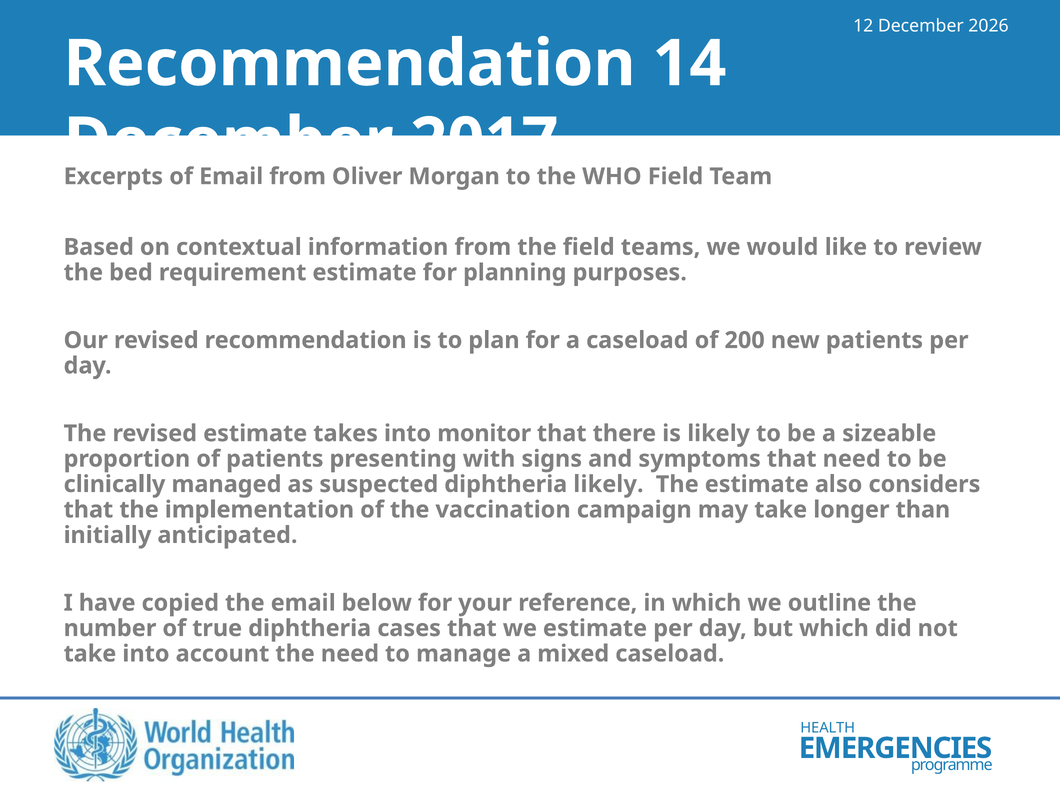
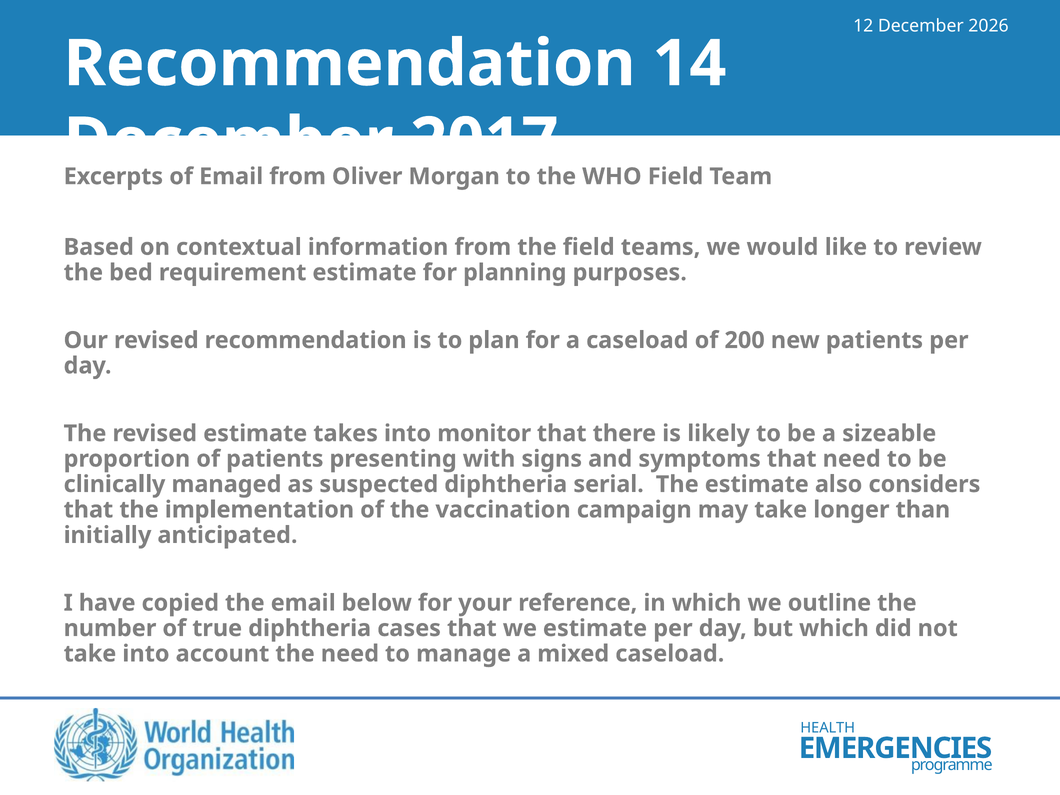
diphtheria likely: likely -> serial (609, 484)
